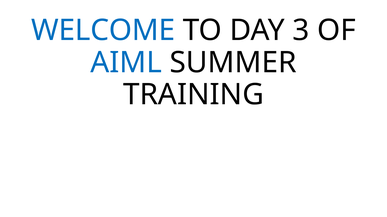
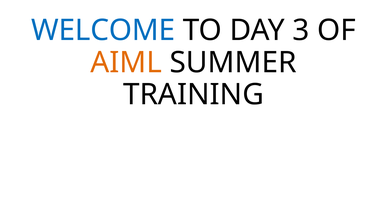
AIML colour: blue -> orange (126, 62)
